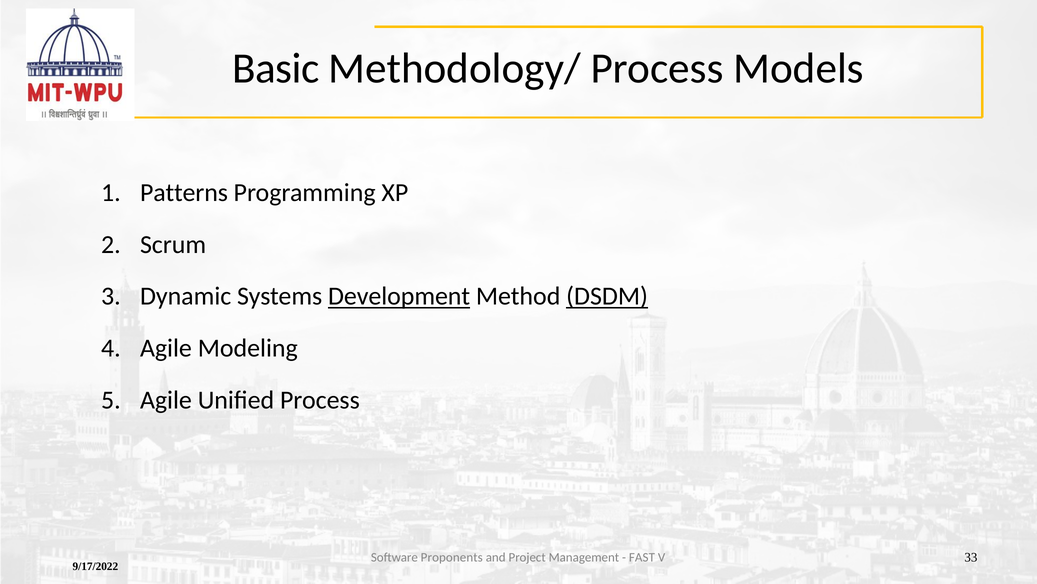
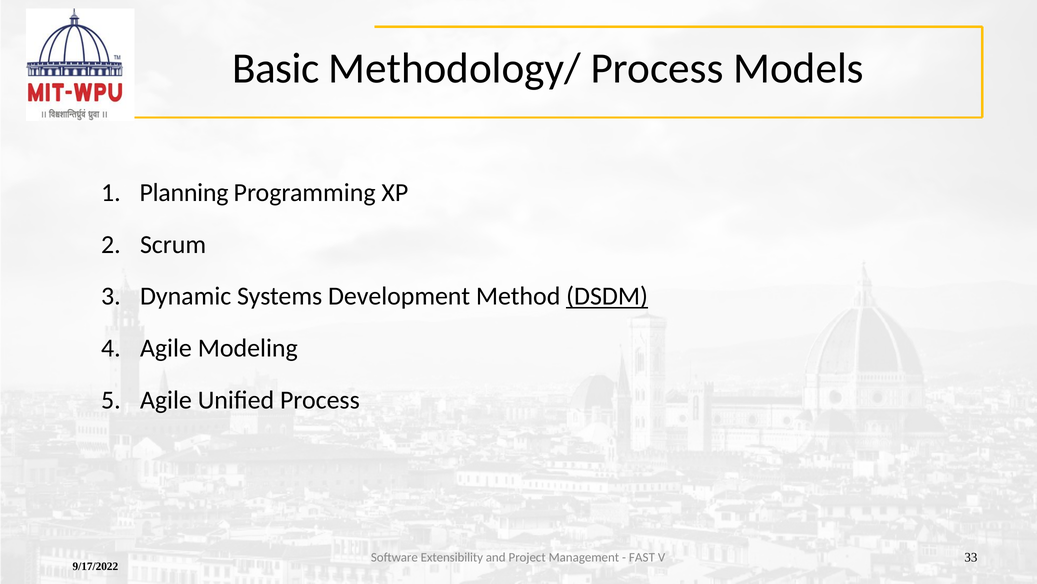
Patterns: Patterns -> Planning (184, 192)
Development underline: present -> none (399, 296)
Proponents: Proponents -> Extensibility (452, 557)
